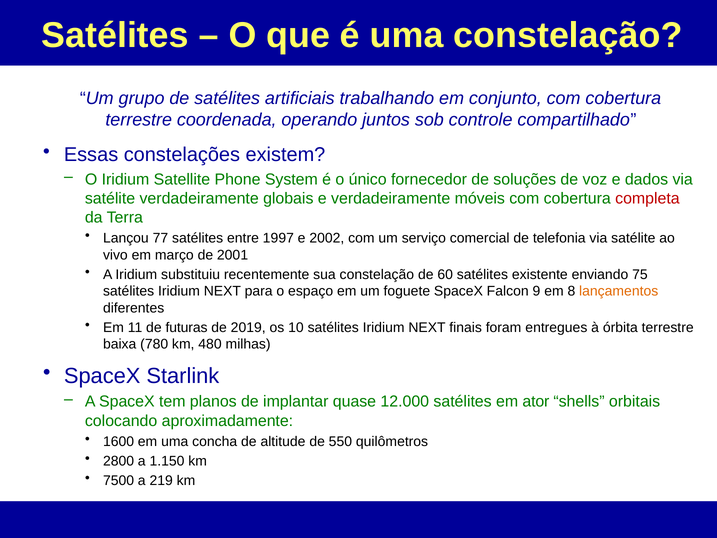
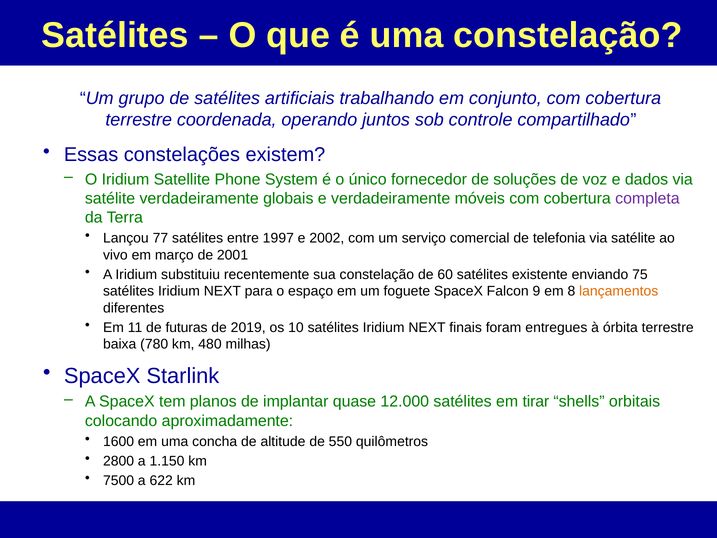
completa colour: red -> purple (647, 198)
ator: ator -> tirar (536, 402)
219: 219 -> 622 (161, 480)
